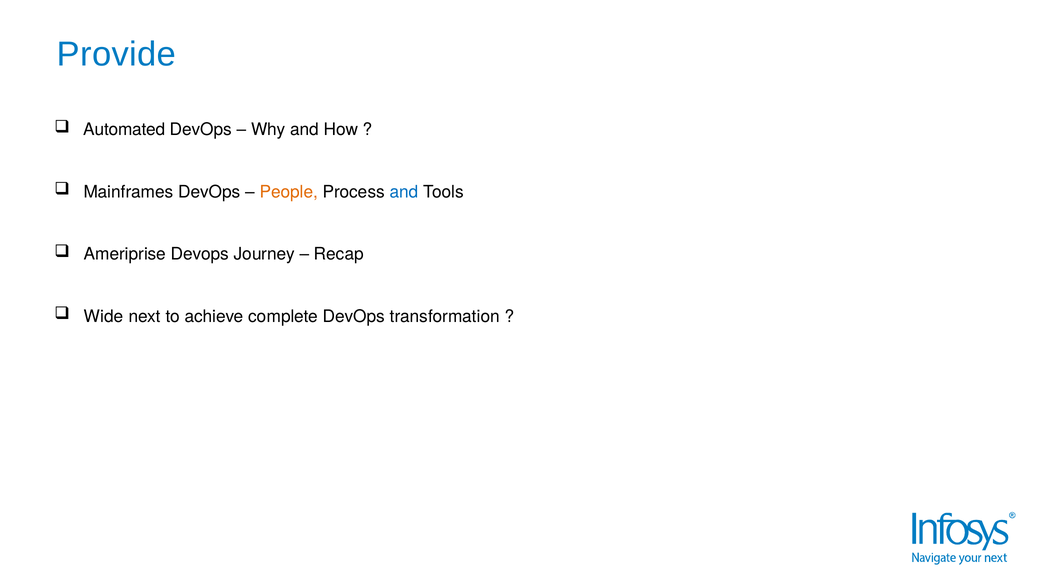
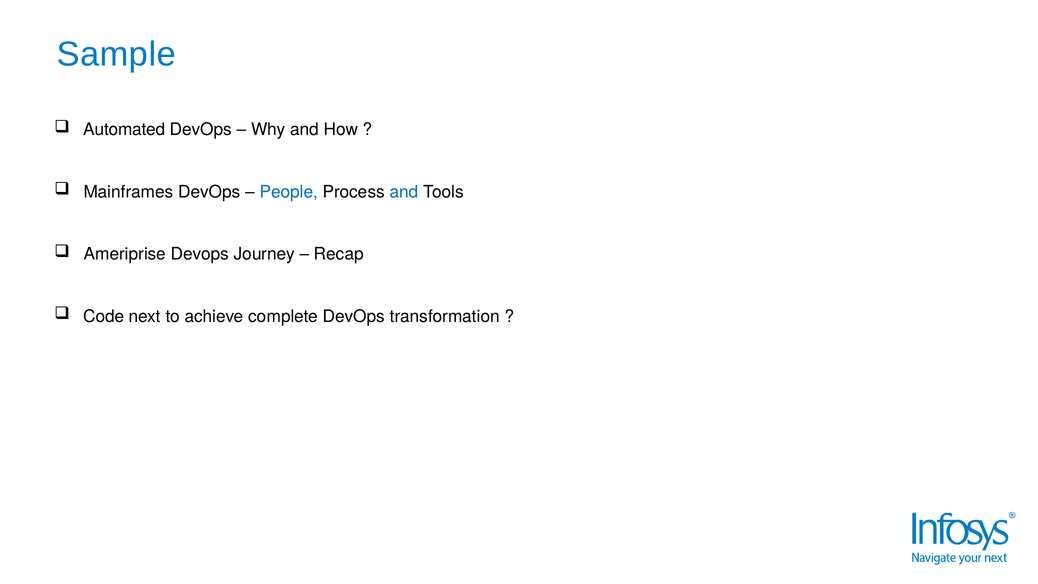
Provide: Provide -> Sample (116, 54)
People colour: orange -> blue (289, 192)
Wide: Wide -> Code (104, 316)
